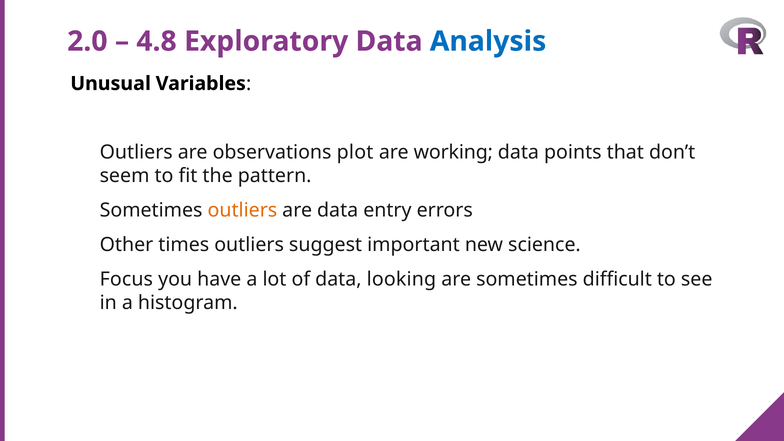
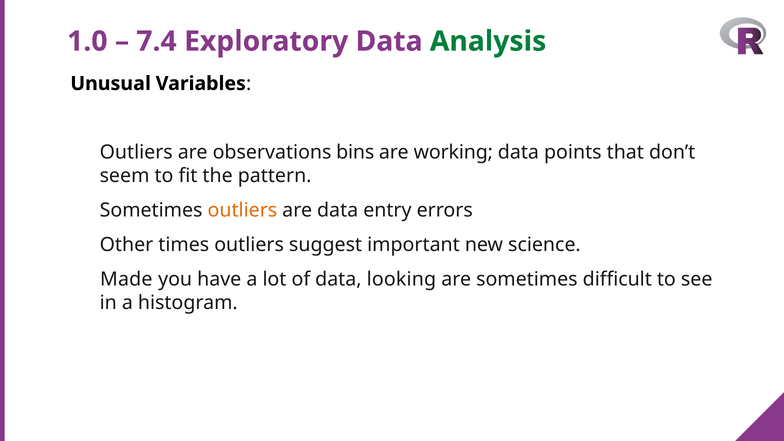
2.0: 2.0 -> 1.0 (87, 41)
4.8: 4.8 -> 7.4 (157, 41)
Analysis colour: blue -> green (488, 41)
plot: plot -> bins (355, 152)
Focus: Focus -> Made (126, 279)
